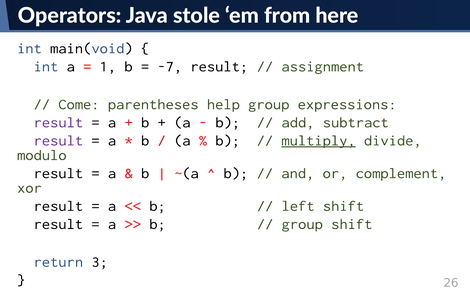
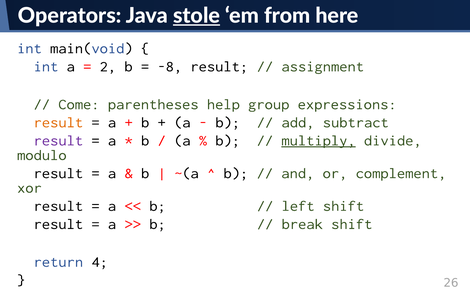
stole underline: none -> present (197, 16)
1: 1 -> 2 (108, 66)
-7: -7 -> -8 (170, 66)
result colour: purple -> orange (58, 122)
group: group -> break (302, 224)
3: 3 -> 4 (100, 262)
